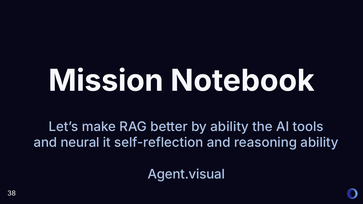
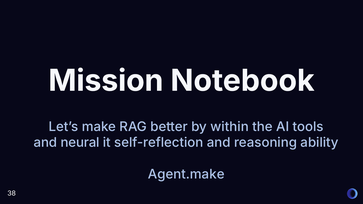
by ability: ability -> within (230, 127)
Agent.visual: Agent.visual -> Agent.make (186, 174)
